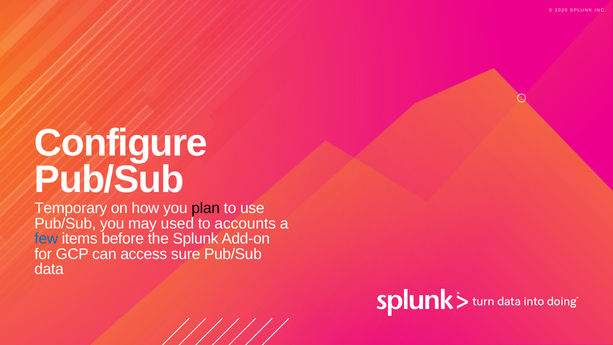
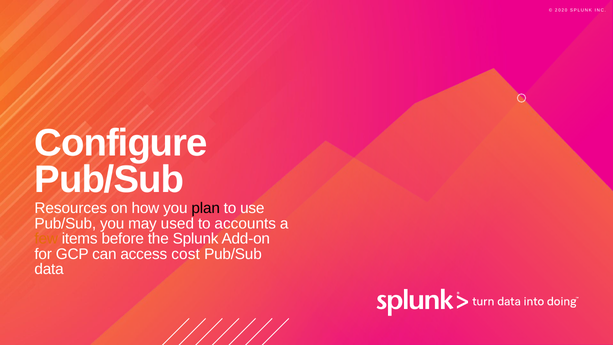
Temporary: Temporary -> Resources (71, 208)
few colour: blue -> orange (46, 239)
sure: sure -> cost (186, 254)
